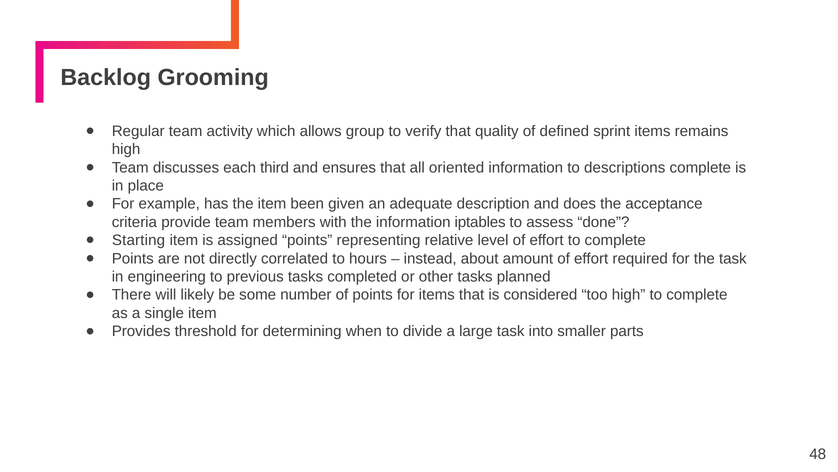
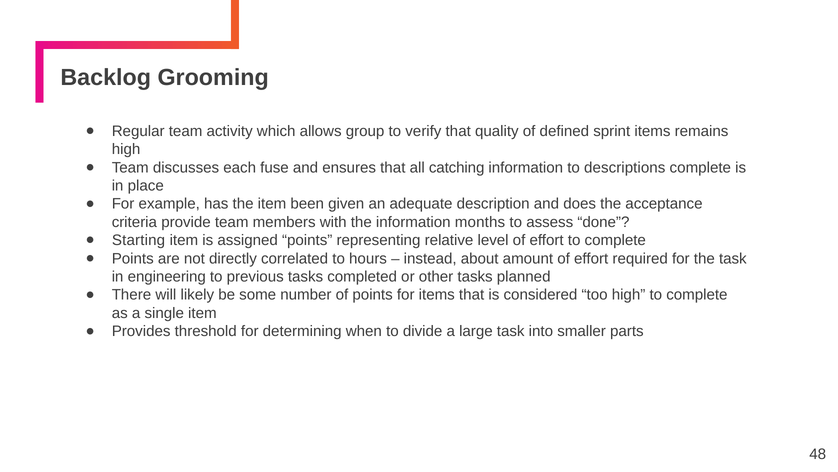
third: third -> fuse (275, 167)
oriented: oriented -> catching (457, 167)
iptables: iptables -> months (480, 222)
